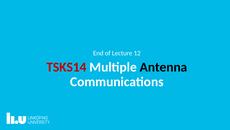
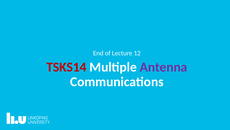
Antenna colour: black -> purple (164, 67)
